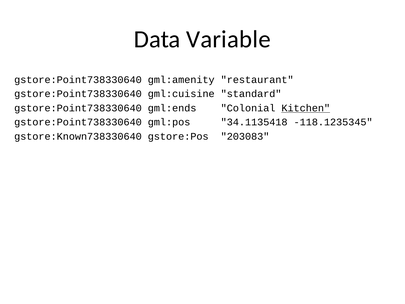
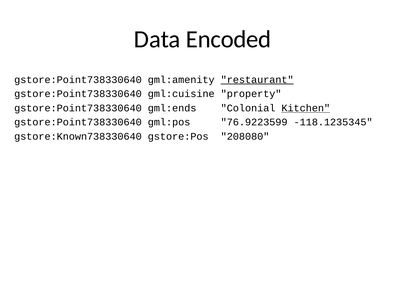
Variable: Variable -> Encoded (229, 39)
restaurant underline: none -> present (257, 80)
standard: standard -> property (251, 94)
34.1135418: 34.1135418 -> 76.9223599 (254, 122)
203083: 203083 -> 208080 (245, 136)
